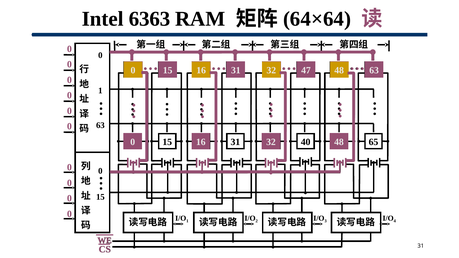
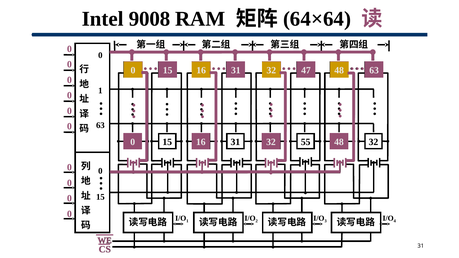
6363: 6363 -> 9008 (150, 19)
40: 40 -> 55 (306, 142)
65: 65 -> 32 (374, 142)
